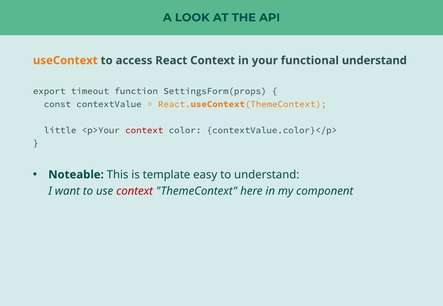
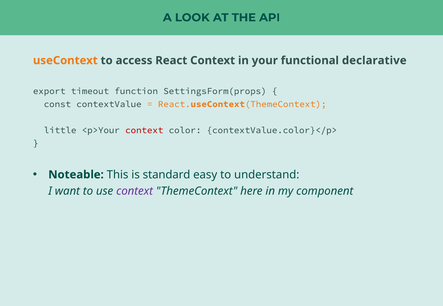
functional understand: understand -> declarative (374, 61)
template: template -> standard (167, 175)
context colour: red -> purple (135, 191)
